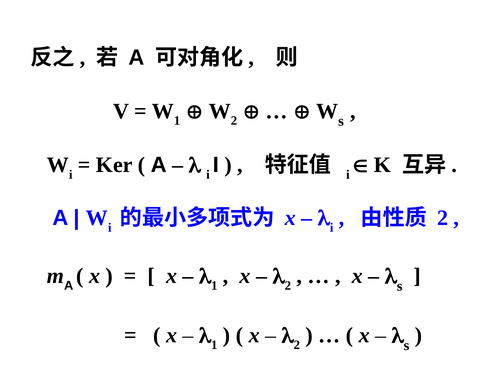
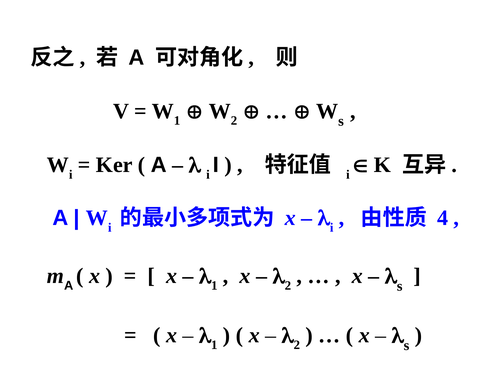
2: 2 -> 4 (443, 218)
